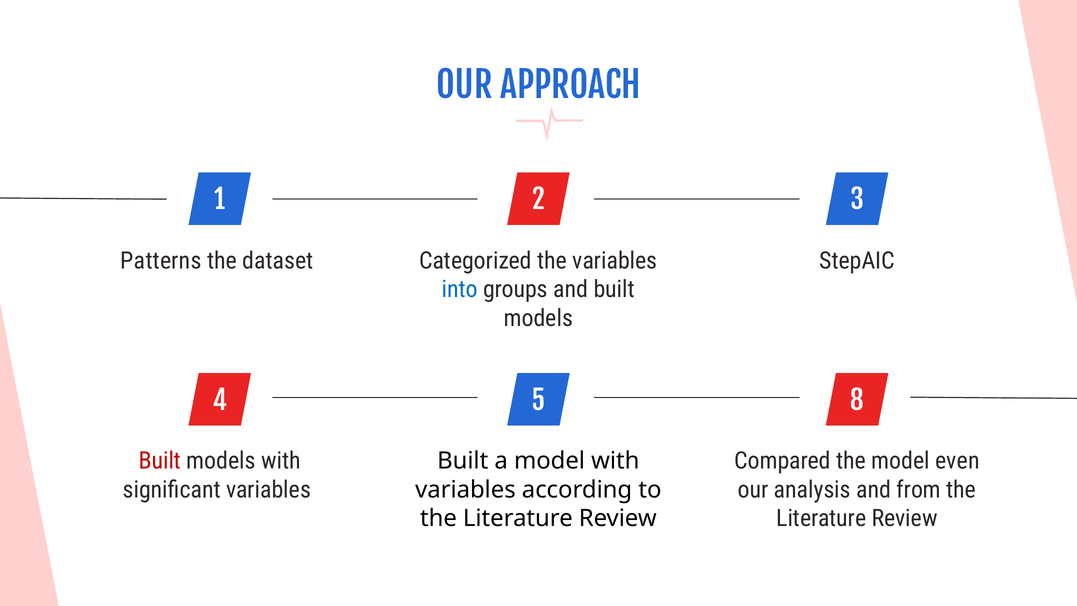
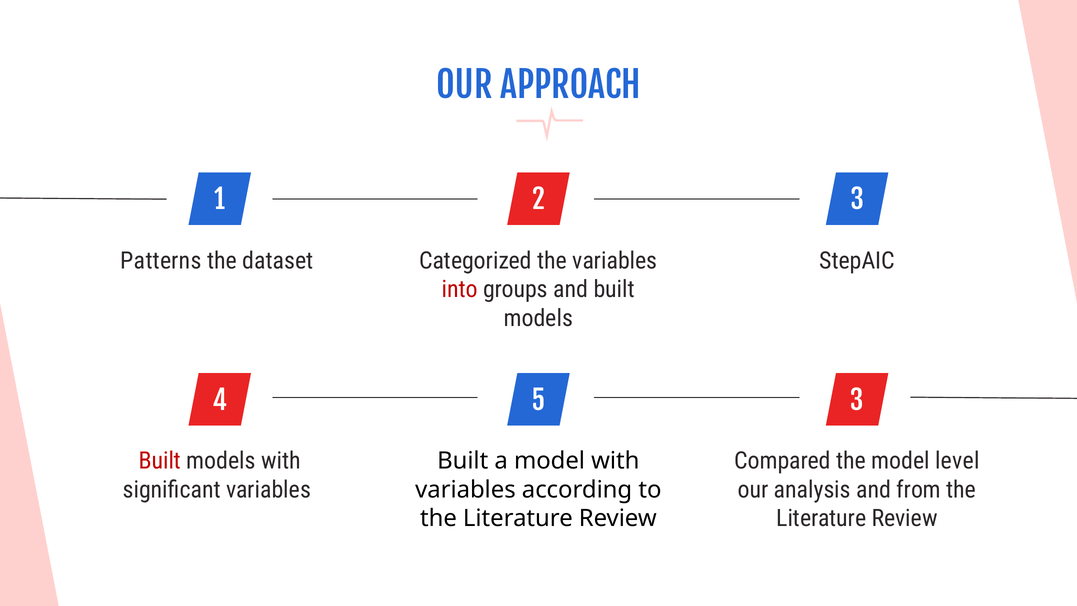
into colour: blue -> red (460, 289)
5 8: 8 -> 3 (857, 401)
even: even -> level (957, 461)
